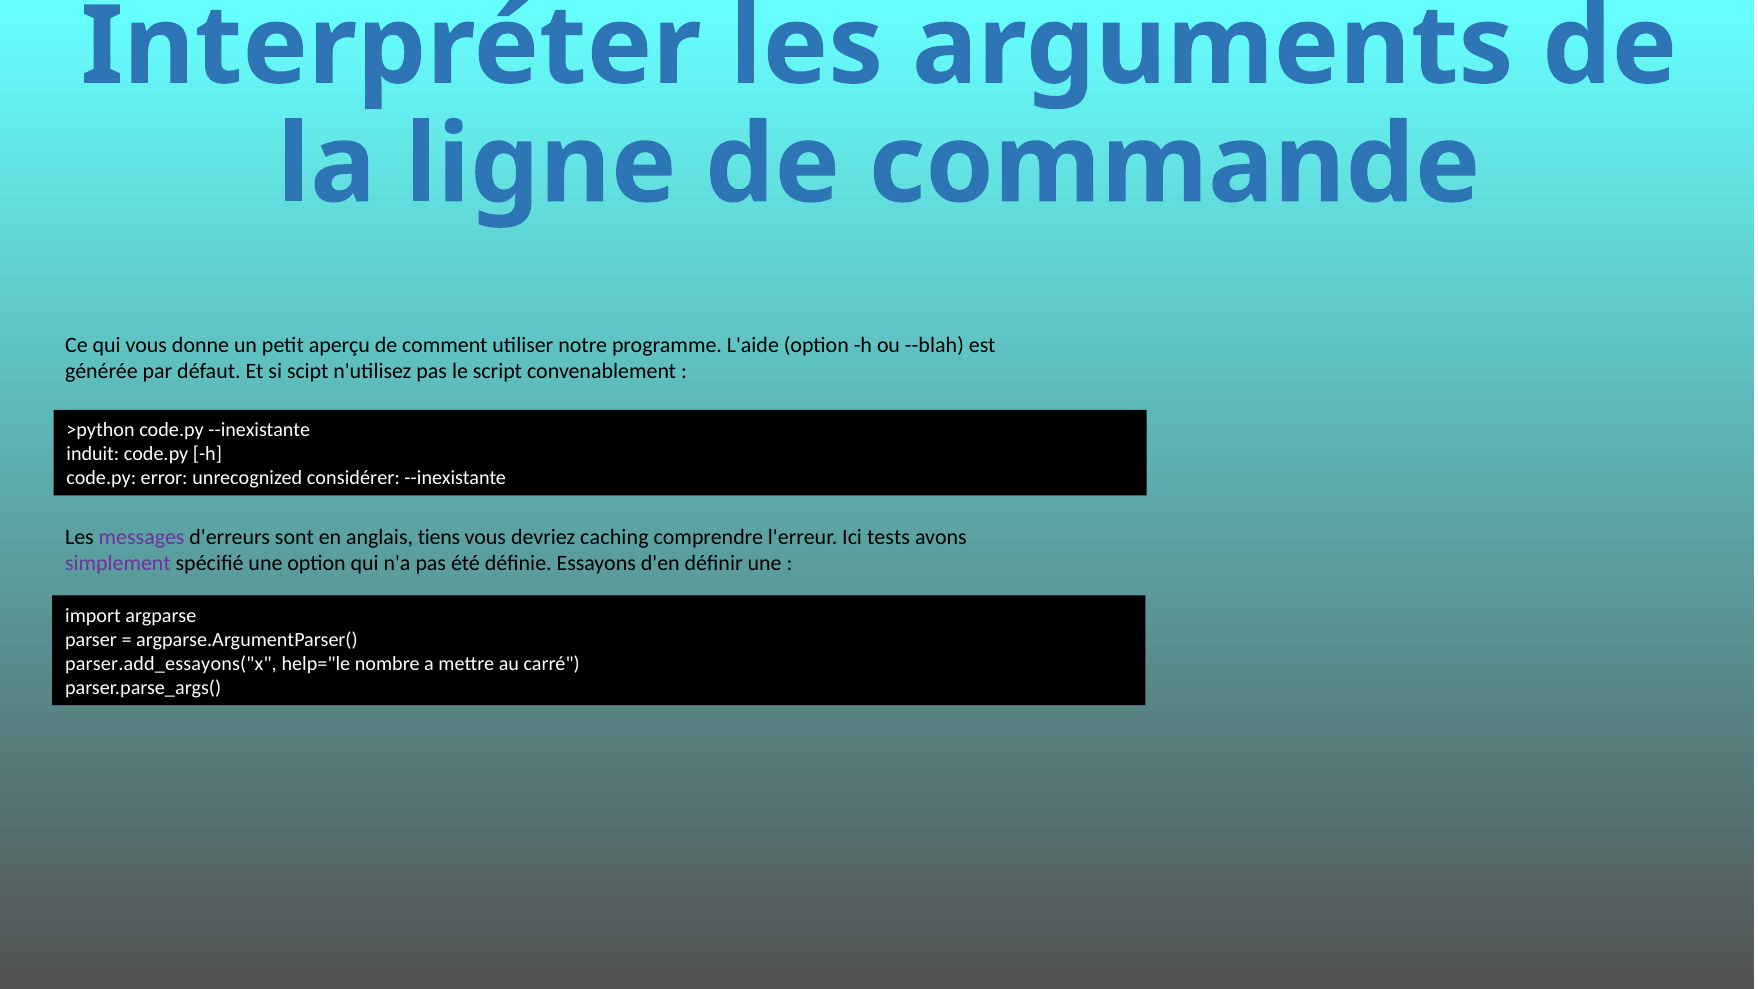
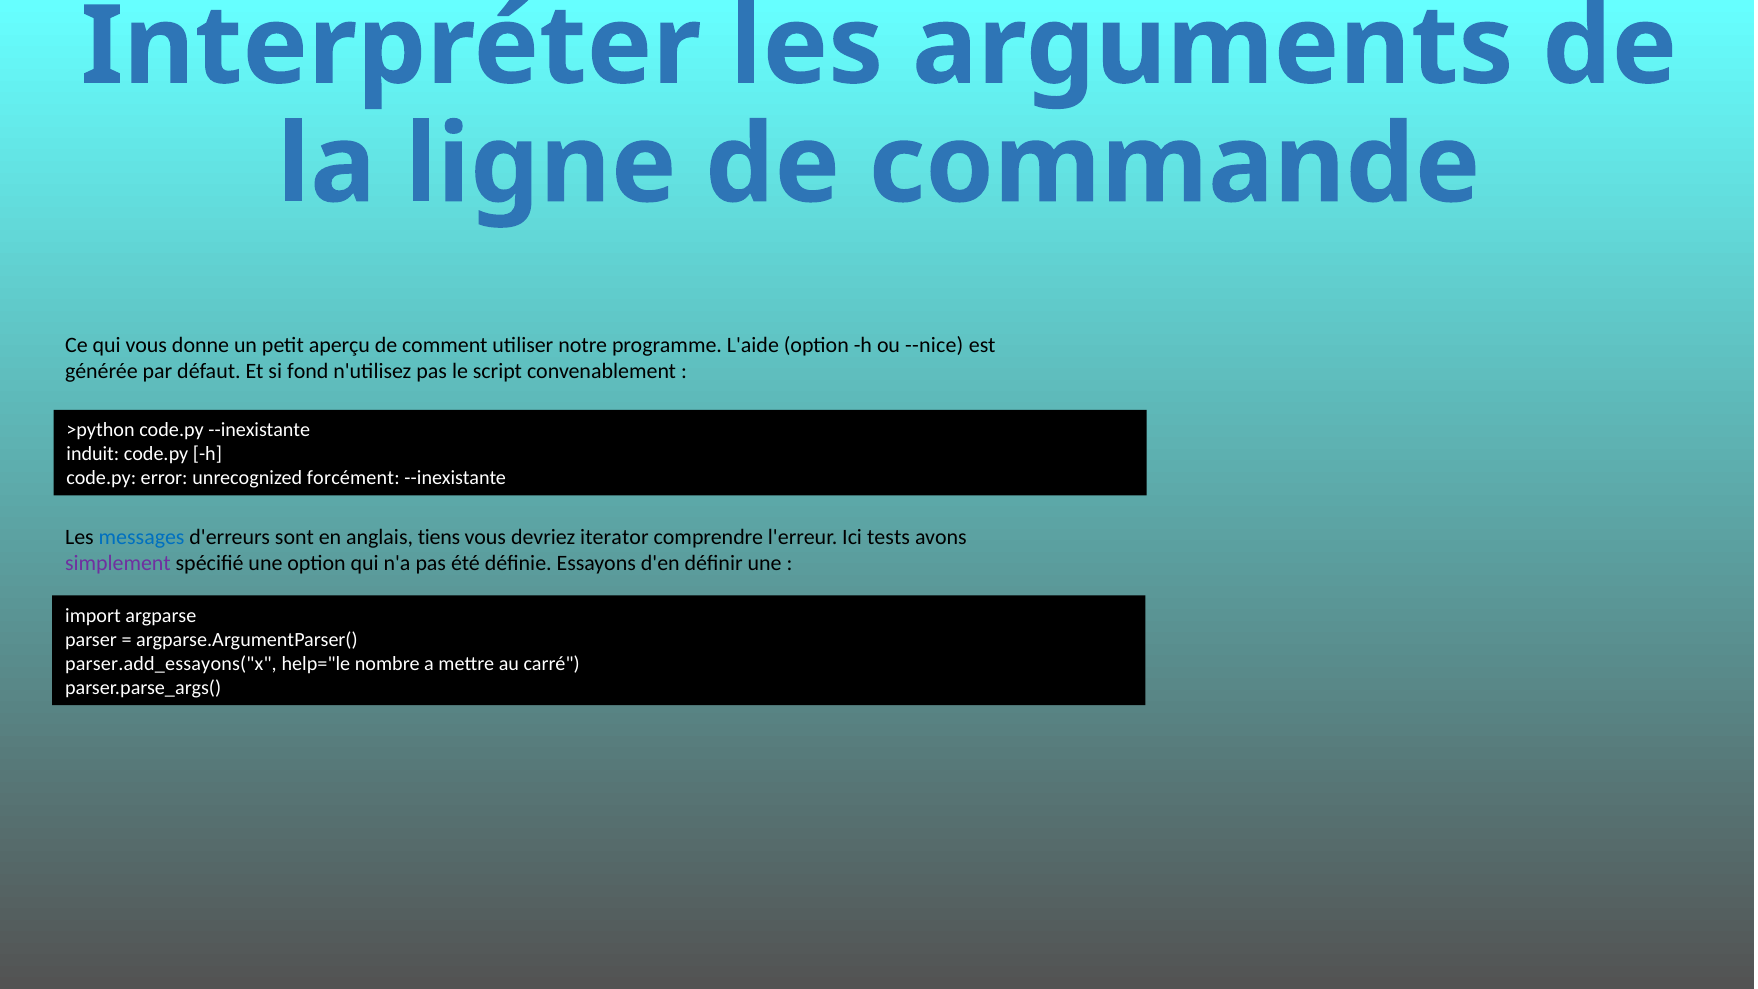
--blah: --blah -> --nice (934, 345)
scipt: scipt -> fond (308, 371)
considérer: considérer -> forcément (353, 478)
messages colour: purple -> blue (142, 537)
caching: caching -> iterator (614, 537)
